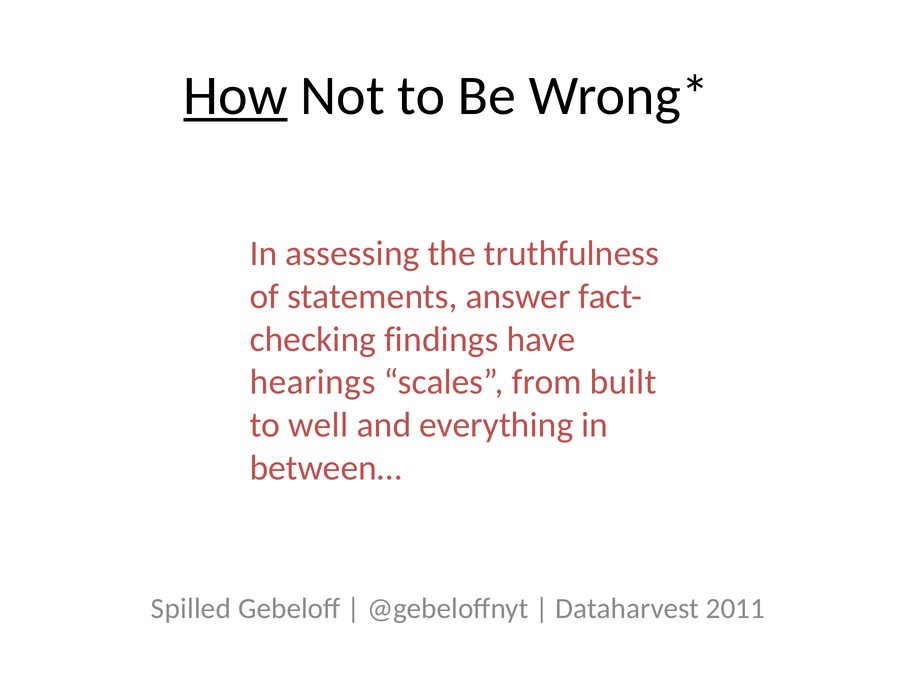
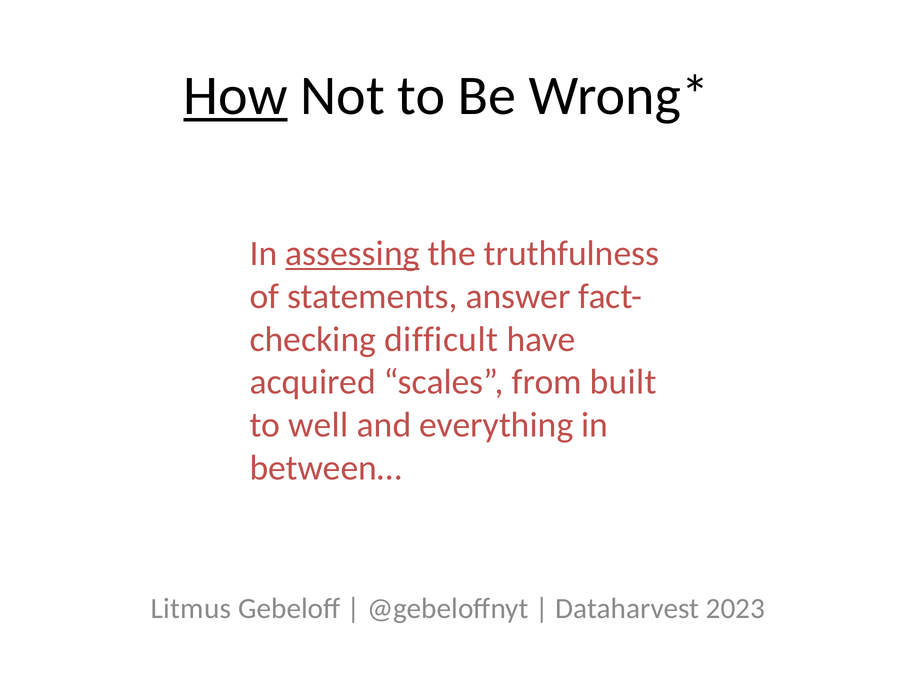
assessing underline: none -> present (352, 254)
findings: findings -> difficult (441, 339)
hearings: hearings -> acquired (313, 382)
Spilled: Spilled -> Litmus (191, 608)
2011: 2011 -> 2023 (735, 608)
